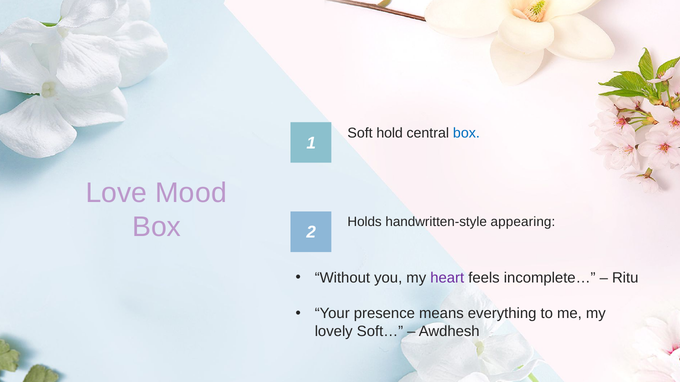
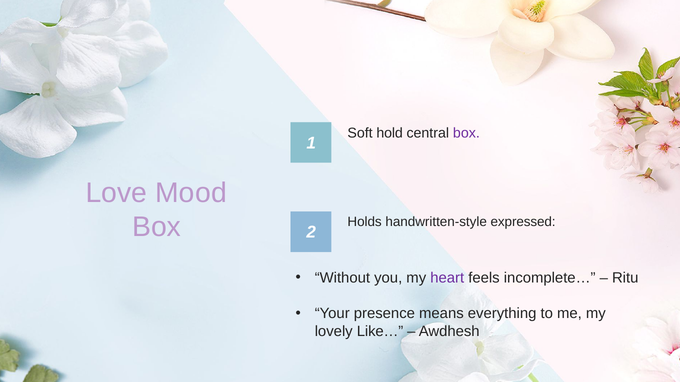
box colour: blue -> purple (466, 133)
appearing: appearing -> expressed (523, 222)
Soft…: Soft… -> Like… (380, 332)
